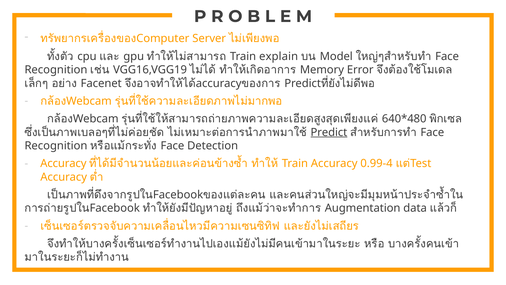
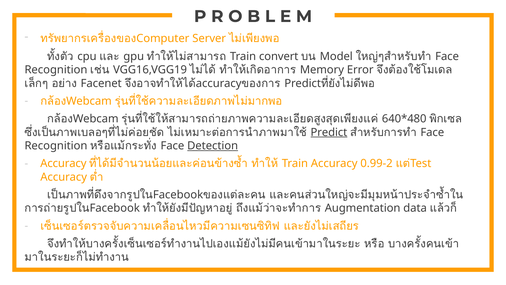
explain: explain -> convert (279, 56)
Detection underline: none -> present (213, 146)
0.99-4: 0.99-4 -> 0.99-2 (377, 163)
